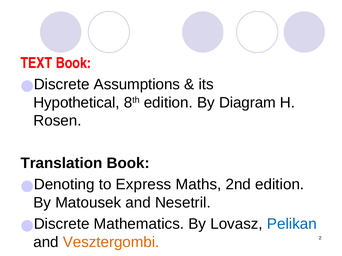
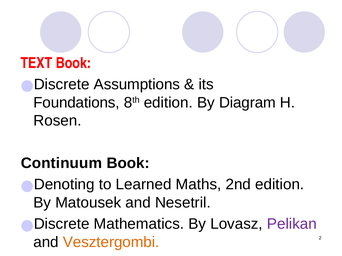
Hypothetical: Hypothetical -> Foundations (77, 103)
Translation: Translation -> Continuum (61, 164)
Express: Express -> Learned (144, 185)
Pelikan colour: blue -> purple (292, 224)
